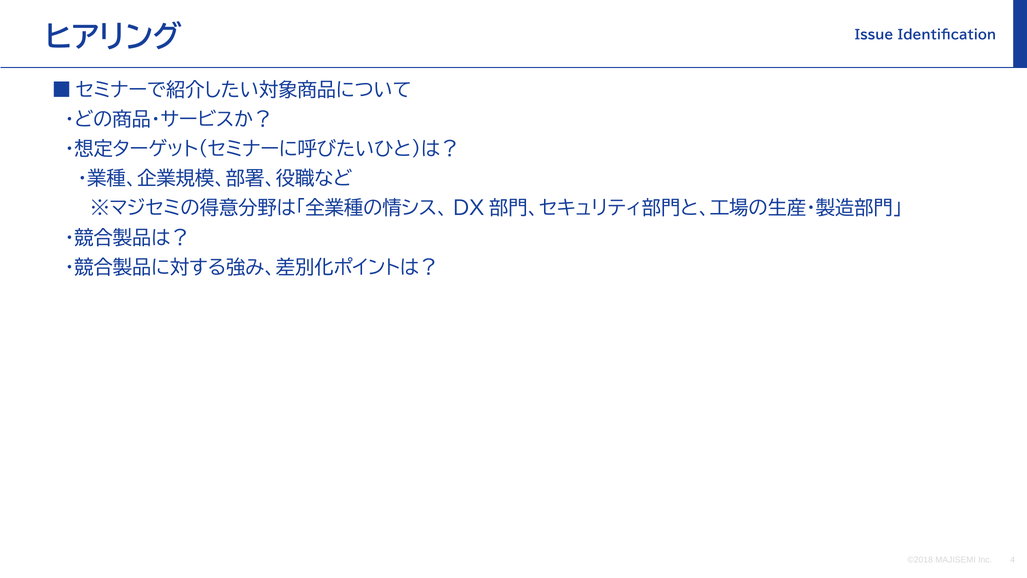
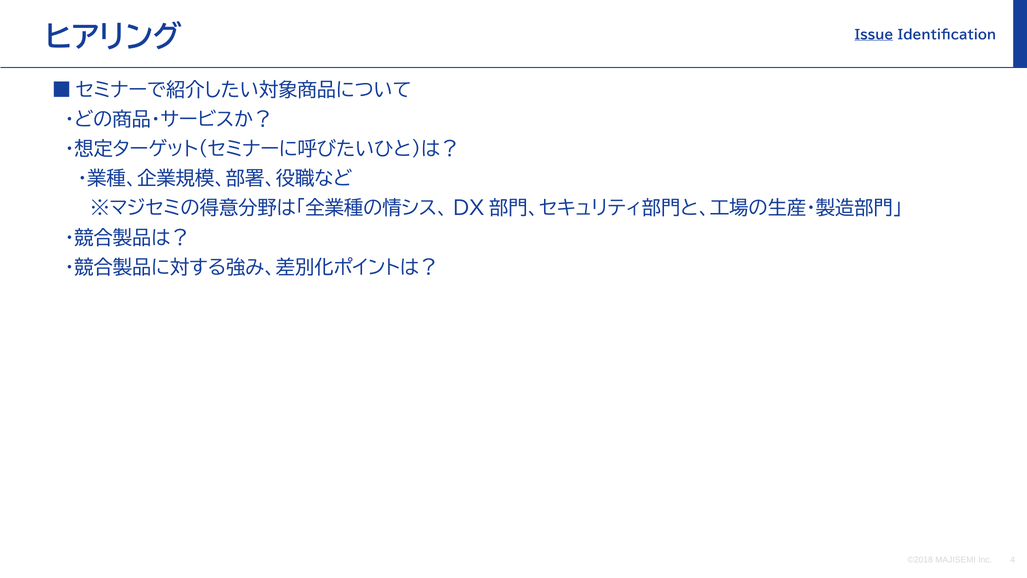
Issue underline: none -> present (874, 35)
